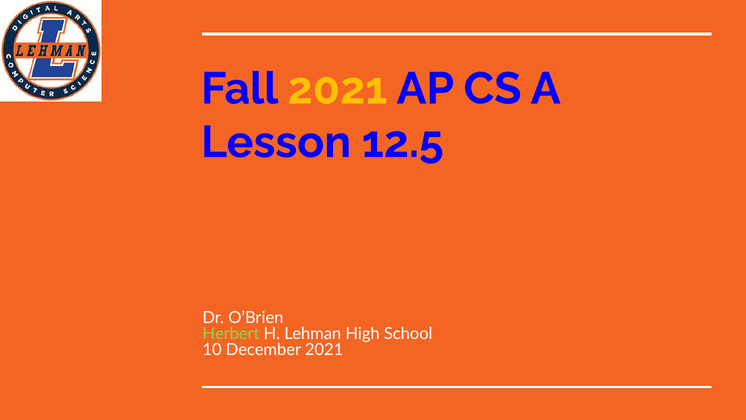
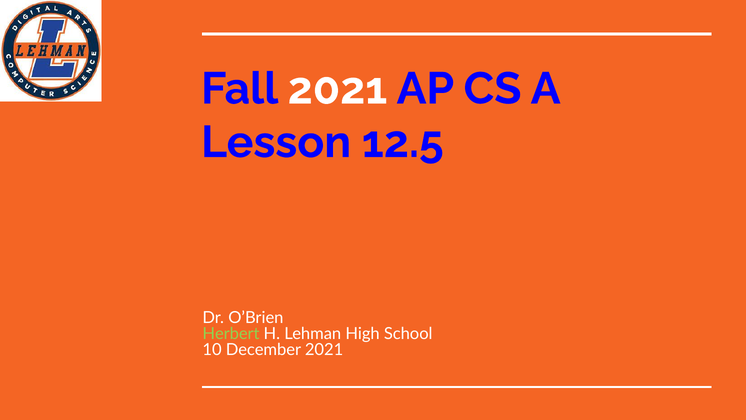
2021 colour: yellow -> white (337, 89)
